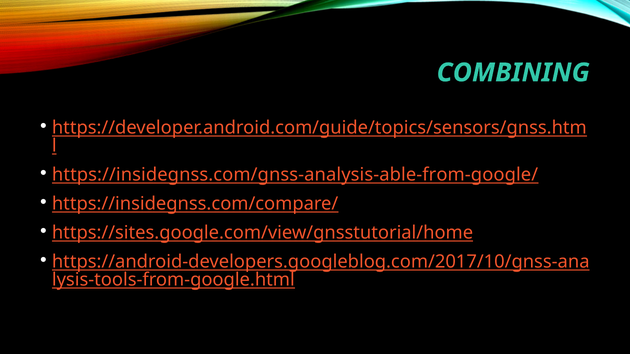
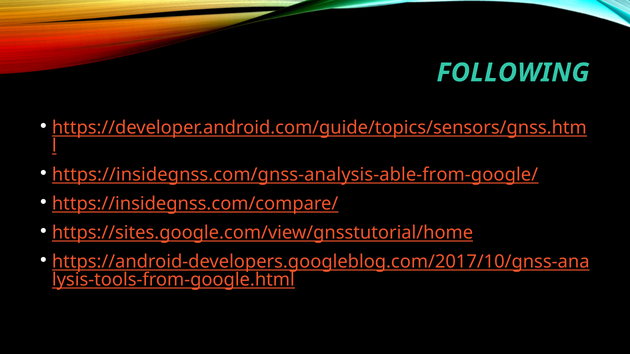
COMBINING: COMBINING -> FOLLOWING (513, 73)
